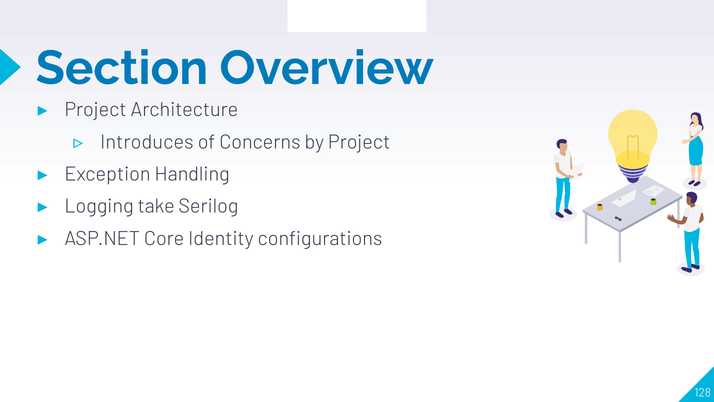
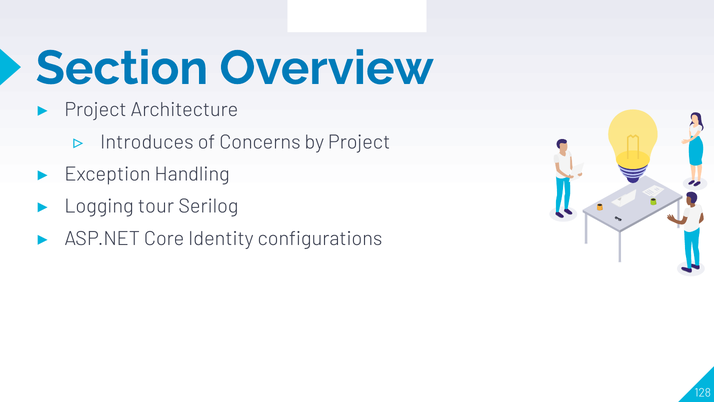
take: take -> tour (156, 206)
